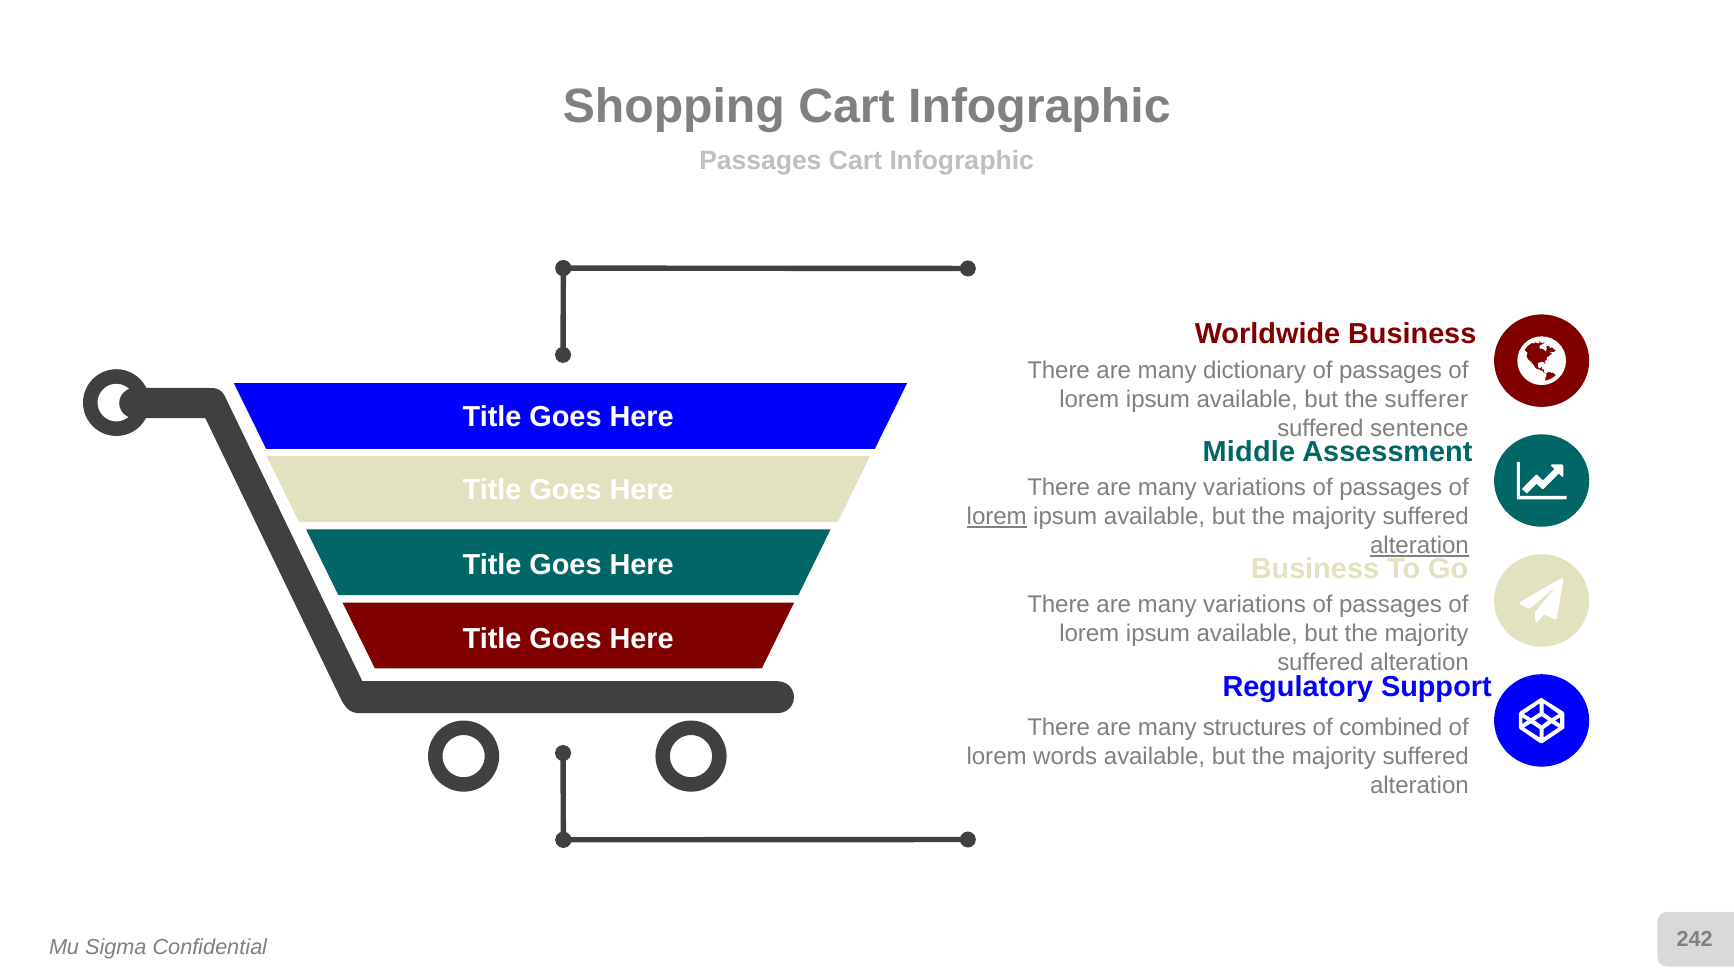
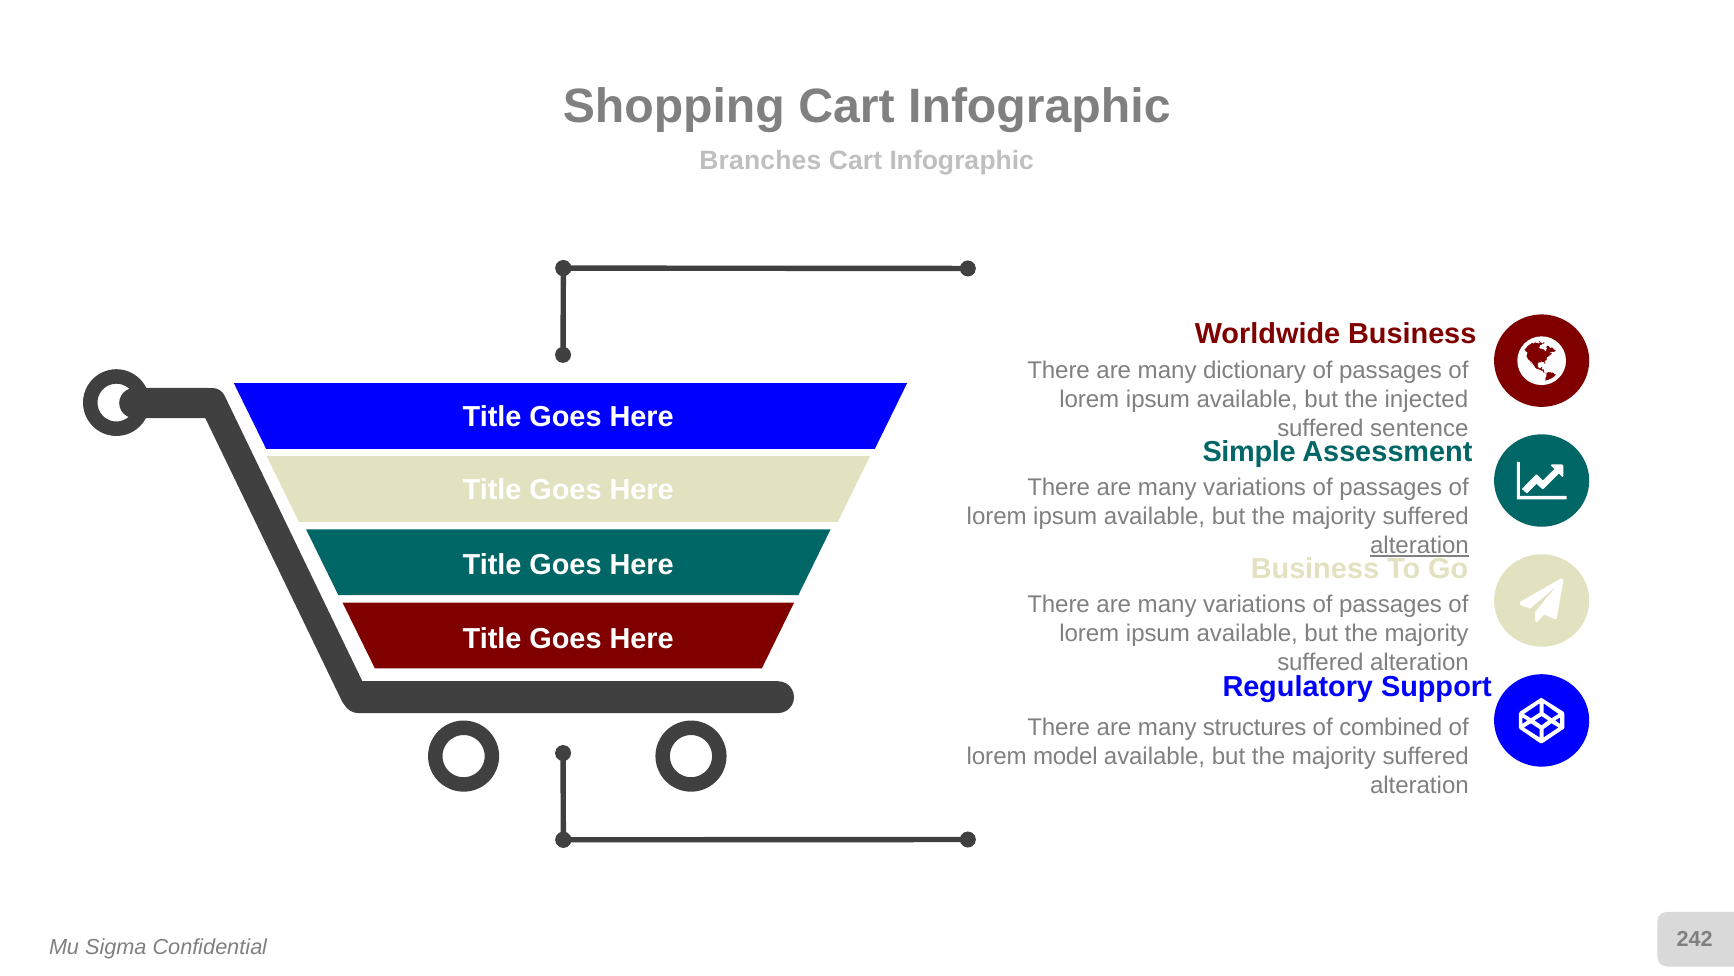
Passages: Passages -> Branches (760, 161)
sufferer: sufferer -> injected (1426, 399)
Middle: Middle -> Simple (1249, 452)
lorem underline: present -> none (997, 516)
words: words -> model (1065, 756)
